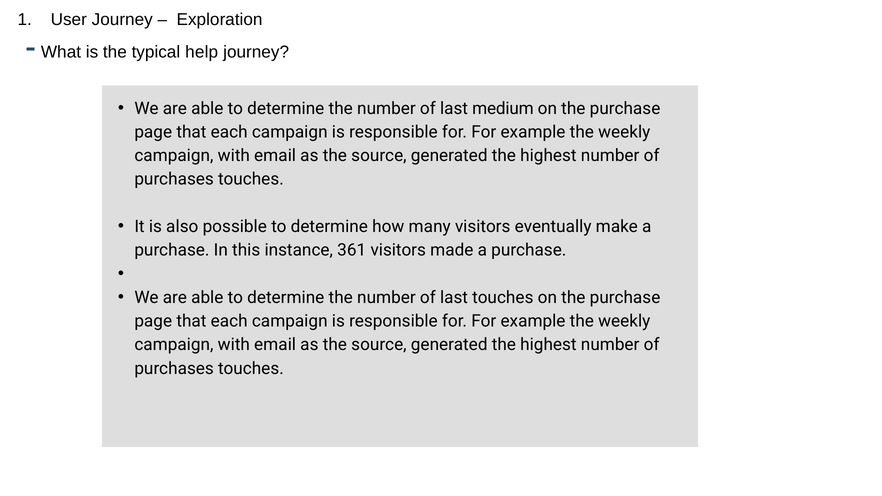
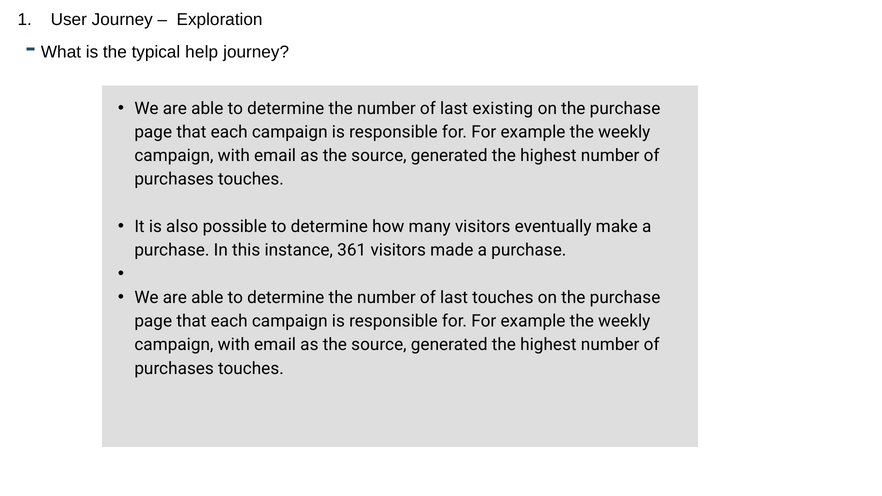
medium: medium -> existing (503, 108)
